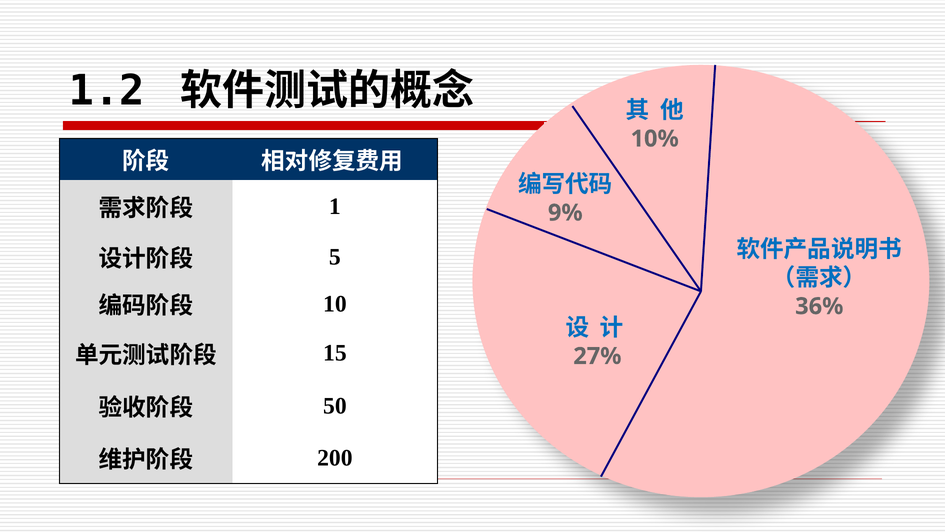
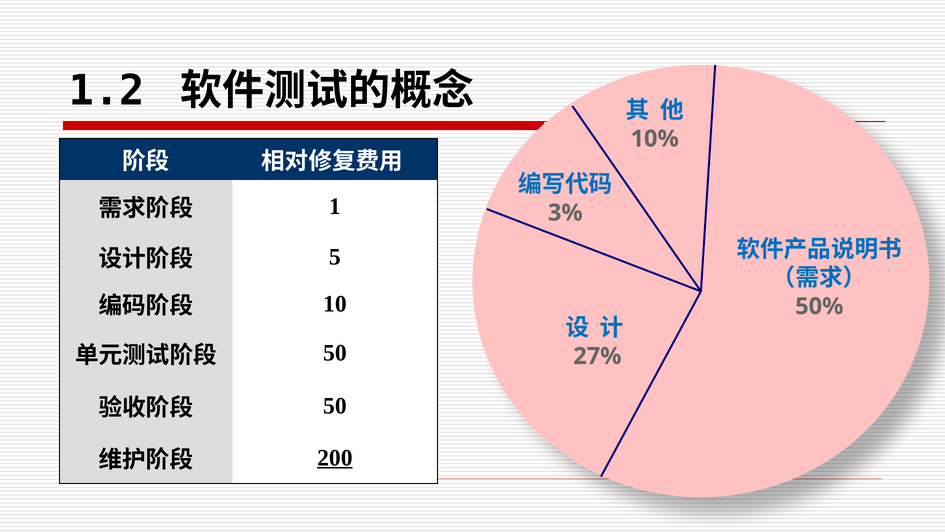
9%: 9% -> 3% (565, 213)
36%: 36% -> 50% (819, 306)
15: 15 -> 50 (335, 353)
200 underline: none -> present (335, 457)
